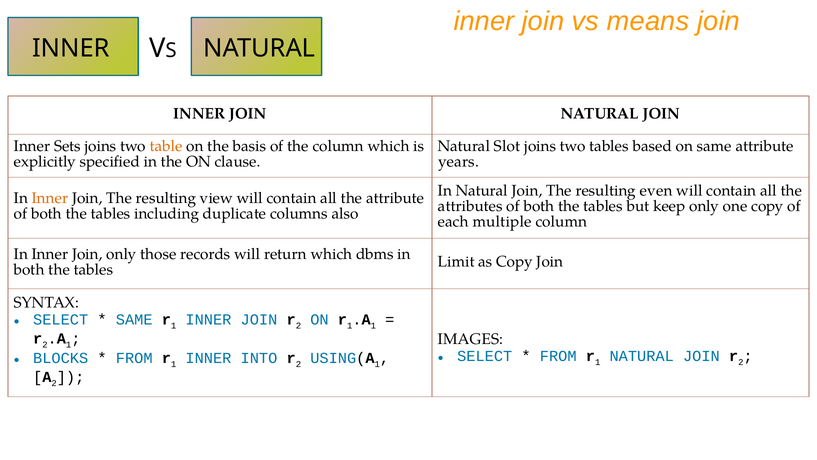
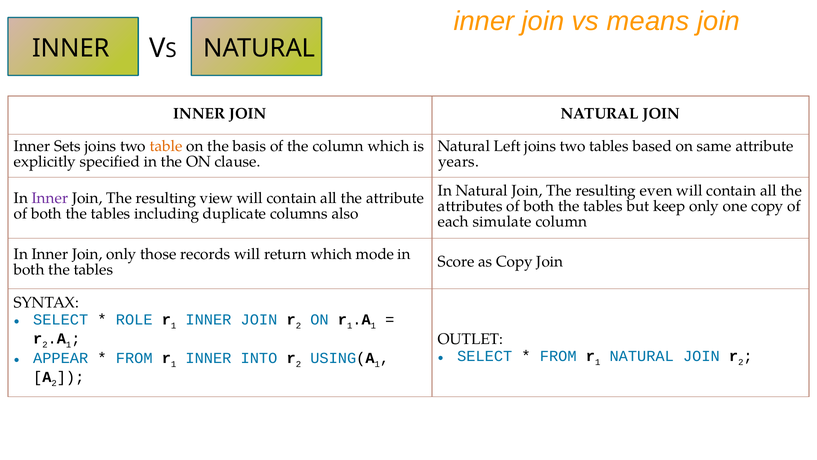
Slot: Slot -> Left (507, 146)
Inner colour: orange -> purple (50, 198)
multiple: multiple -> simulate (502, 221)
dbms: dbms -> mode (375, 254)
Limit: Limit -> Score (456, 262)
SAME: SAME -> ROLE (134, 319)
IMAGES: IMAGES -> OUTLET (471, 339)
BLOCKS: BLOCKS -> APPEAR (61, 358)
